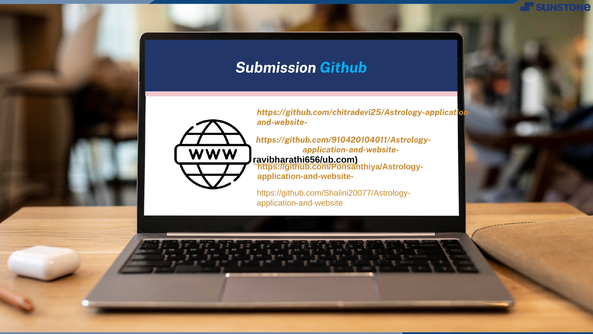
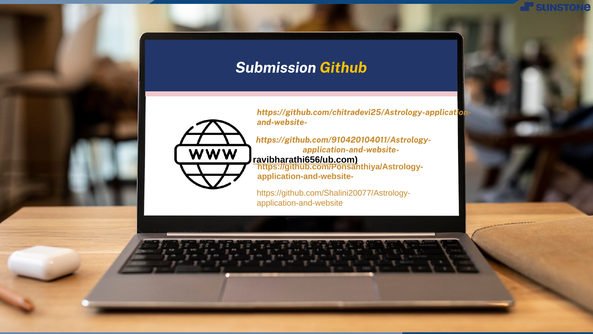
Github colour: light blue -> yellow (343, 68)
